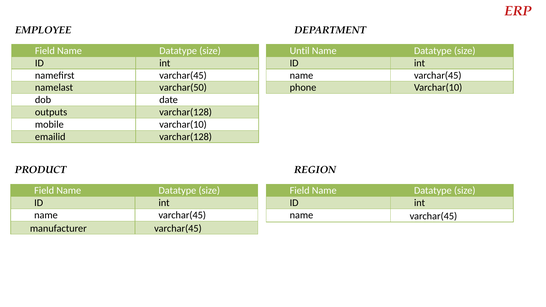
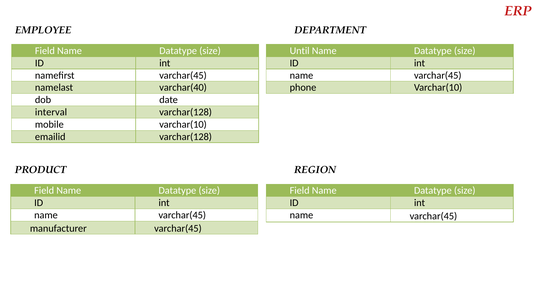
varchar(50: varchar(50 -> varchar(40 (183, 88)
outputs: outputs -> interval (51, 112)
